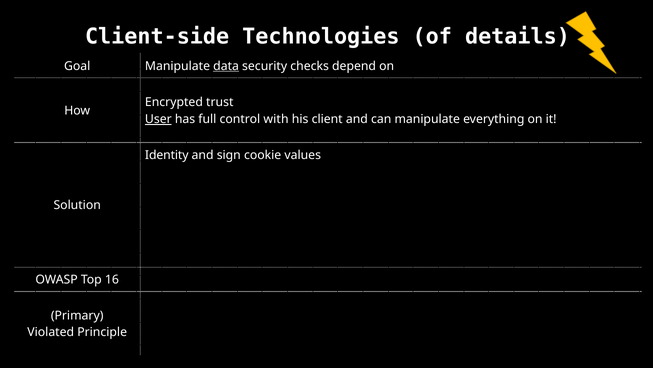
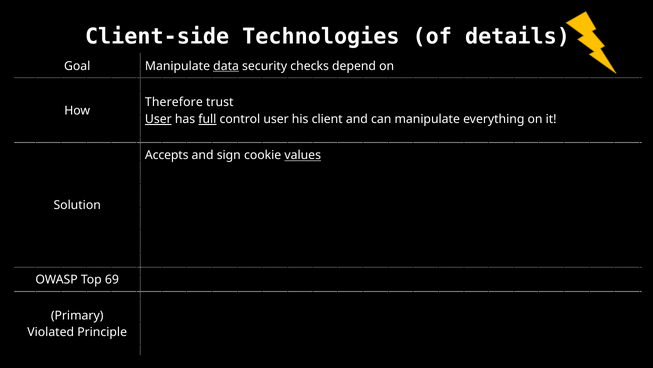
Encrypted: Encrypted -> Therefore (174, 102)
full underline: none -> present (207, 119)
control with: with -> user (276, 119)
Identity: Identity -> Accepts (167, 155)
values underline: none -> present (303, 155)
16: 16 -> 69 (112, 279)
